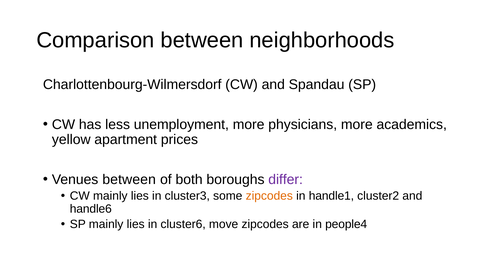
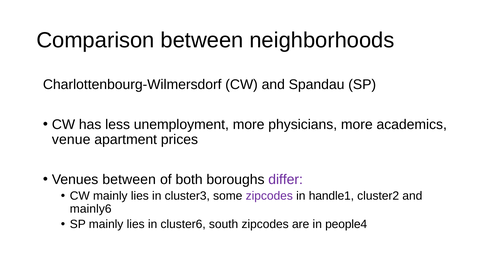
yellow: yellow -> venue (71, 139)
zipcodes colour: orange -> purple (269, 196)
handle6: handle6 -> mainly6 (91, 209)
move: move -> south (224, 224)
